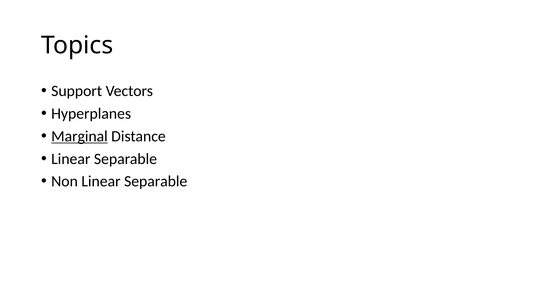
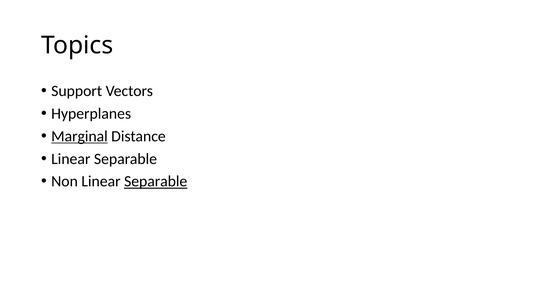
Separable underline: none -> present (156, 182)
